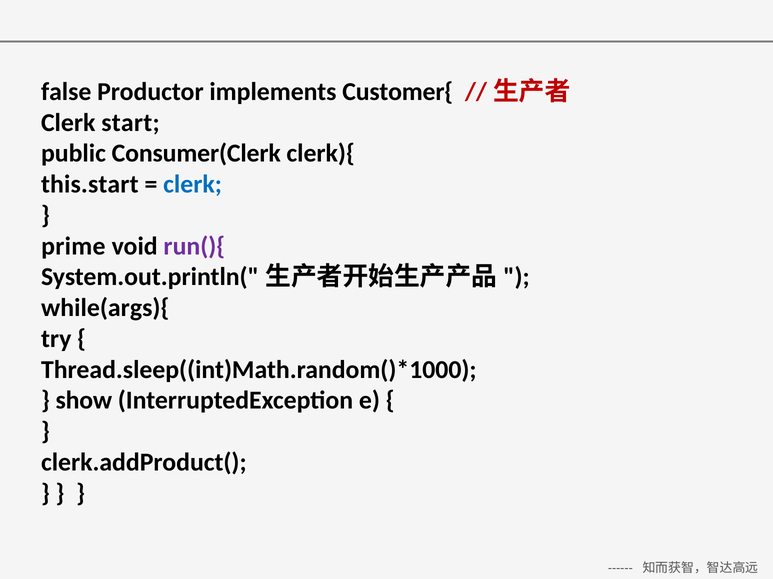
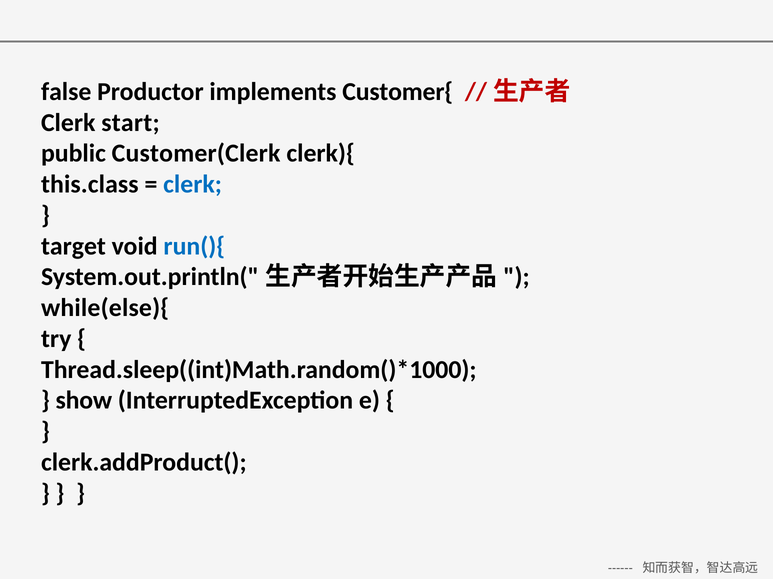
Consumer(Clerk: Consumer(Clerk -> Customer(Clerk (196, 154)
this.start: this.start -> this.class (90, 185)
prime: prime -> target (73, 246)
run(){ colour: purple -> blue (194, 246)
while(args){: while(args){ -> while(else){ (105, 308)
